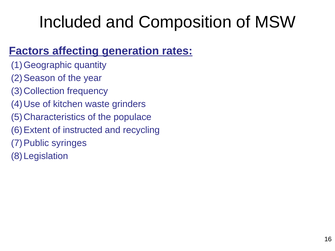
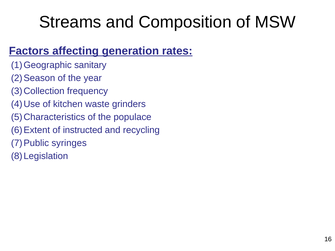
Included: Included -> Streams (70, 22)
quantity: quantity -> sanitary (90, 65)
